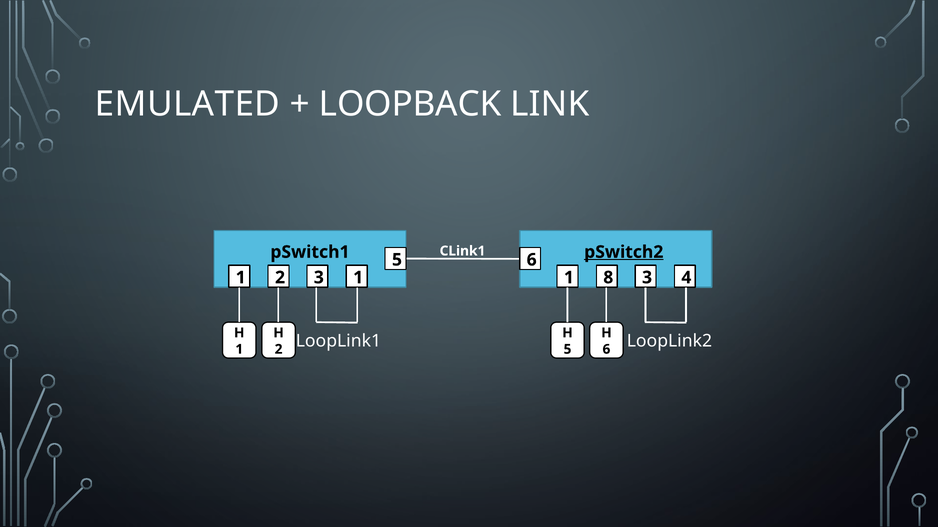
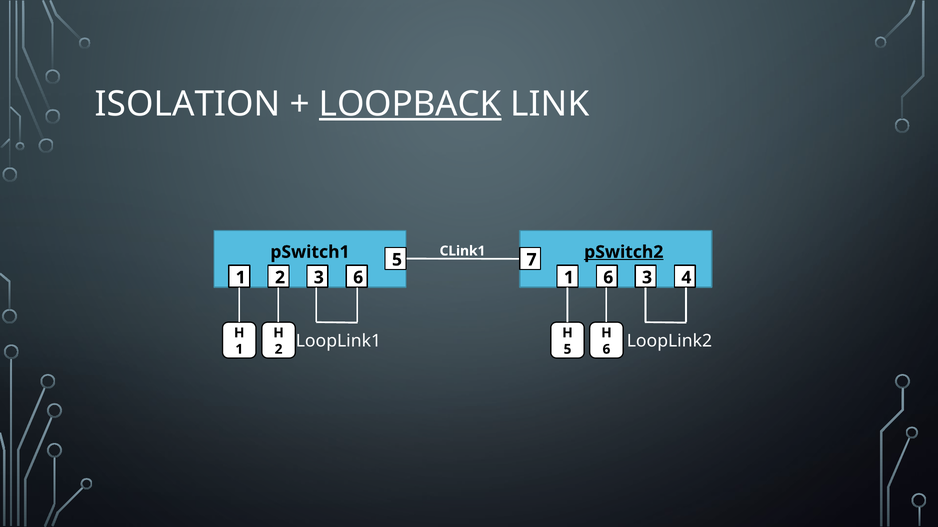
EMULATED: EMULATED -> ISOLATION (188, 104)
LOOPBACK underline: none -> present (410, 104)
5 6: 6 -> 7 (532, 260)
3 1: 1 -> 6 (358, 278)
1 8: 8 -> 6 (608, 278)
